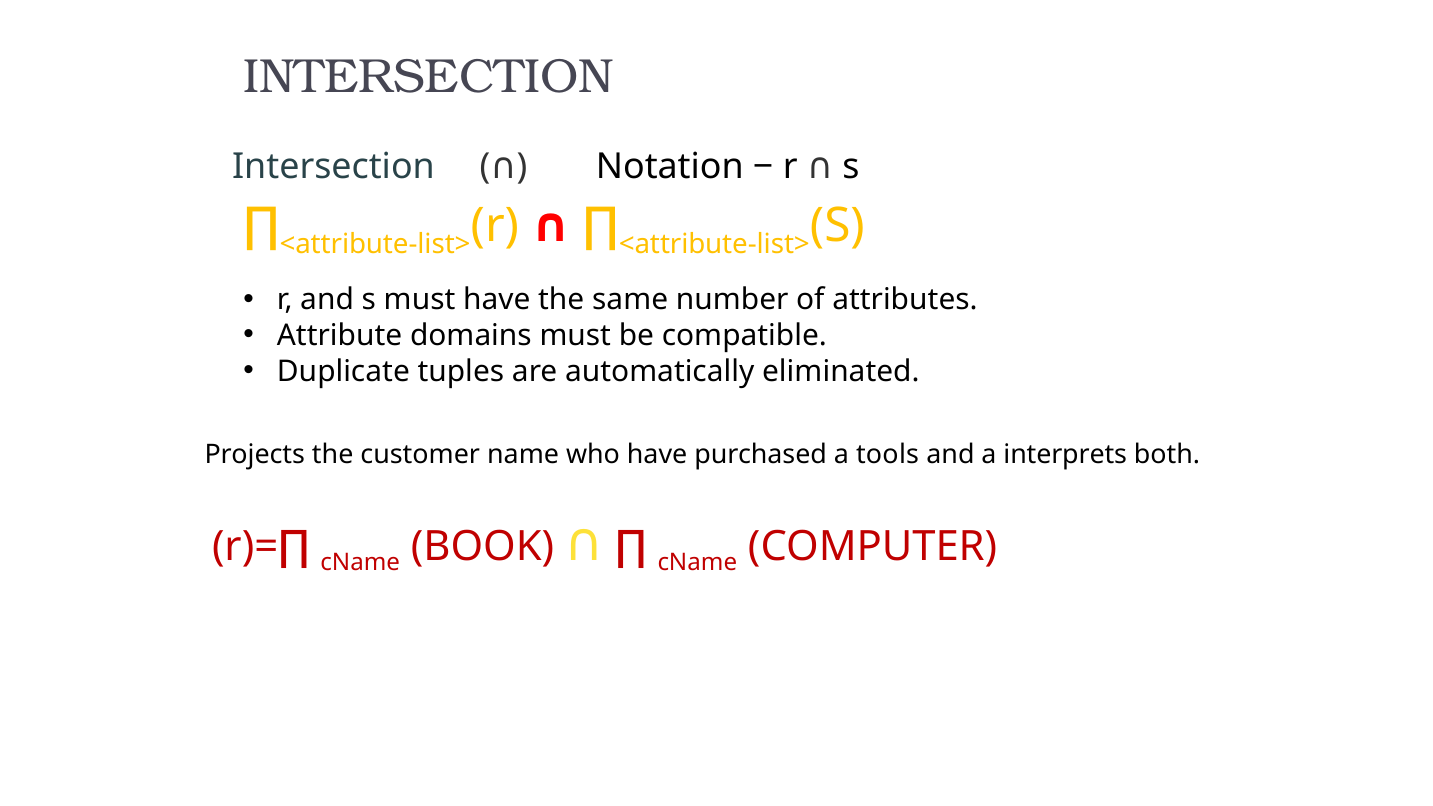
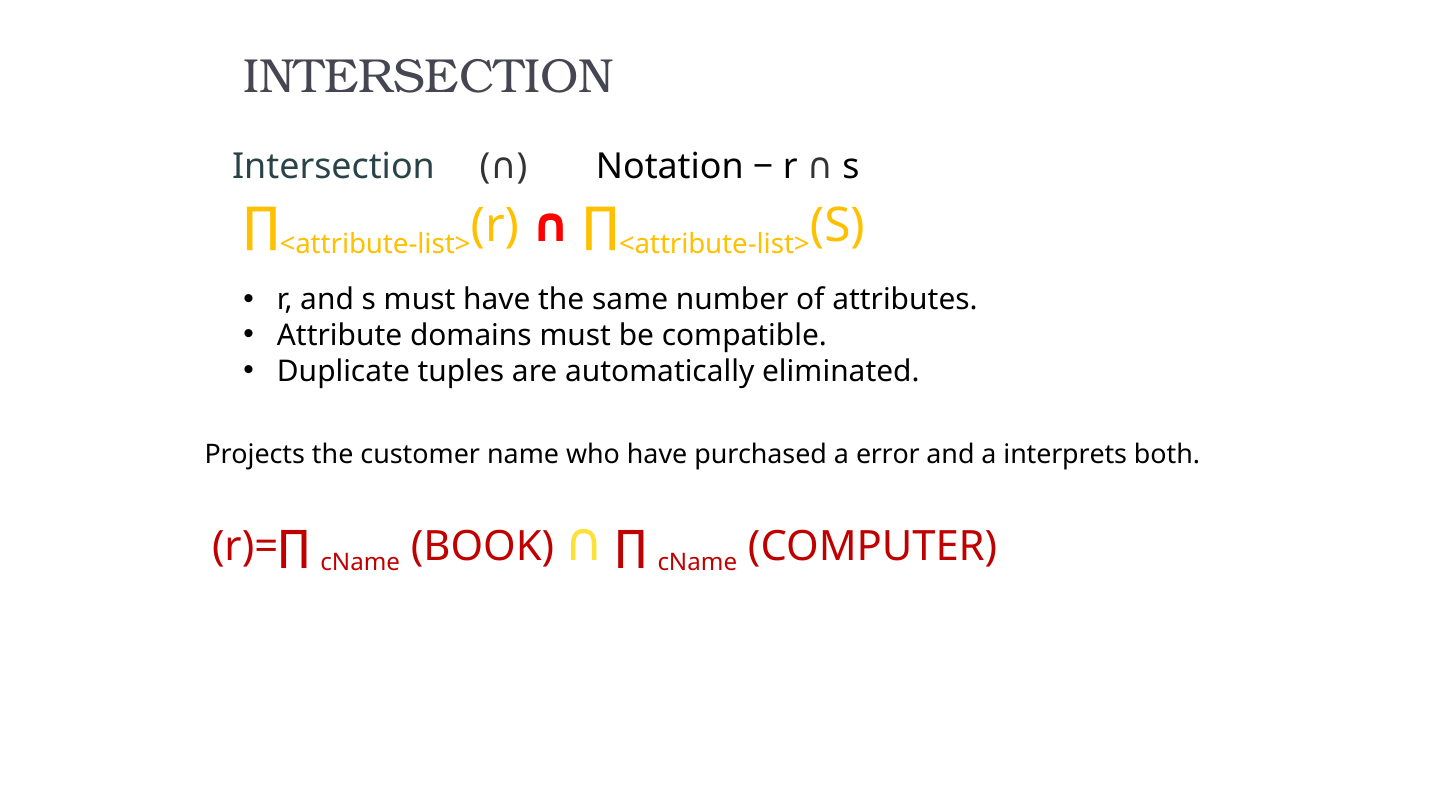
tools: tools -> error (888, 455)
